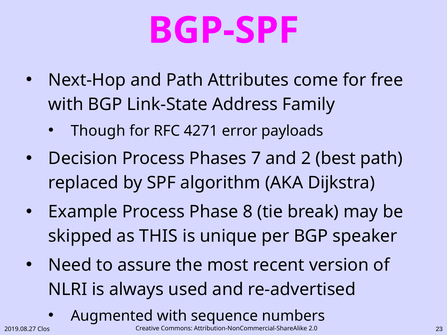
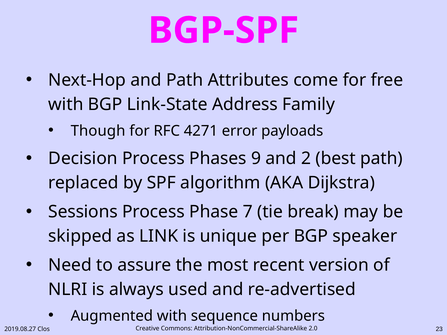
7: 7 -> 9 (256, 159)
Example: Example -> Sessions (83, 212)
8: 8 -> 7 (248, 212)
THIS: THIS -> LINK (159, 236)
